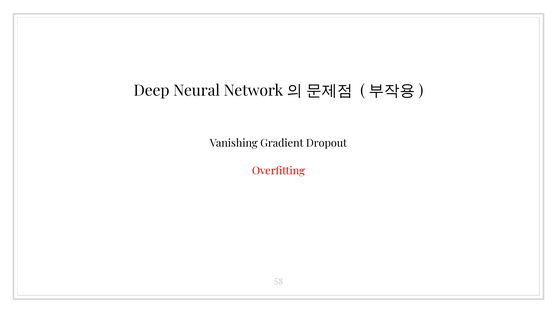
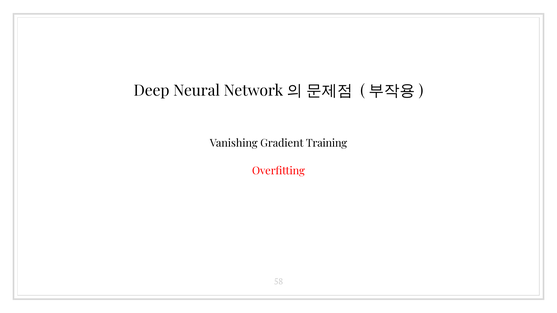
Dropout: Dropout -> Training (327, 143)
